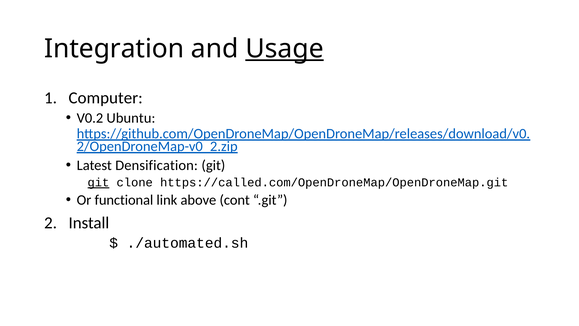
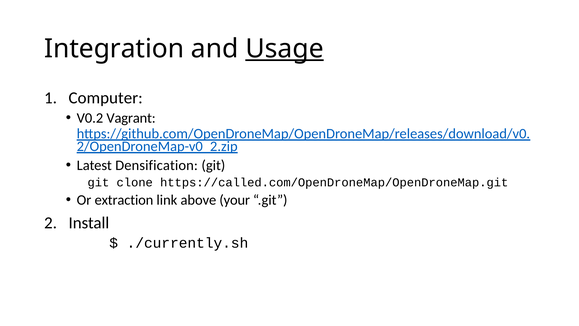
Ubuntu: Ubuntu -> Vagrant (131, 118)
git underline: present -> none (98, 182)
functional: functional -> extraction (124, 200)
cont: cont -> your (235, 200)
./automated.sh: ./automated.sh -> ./currently.sh (187, 243)
